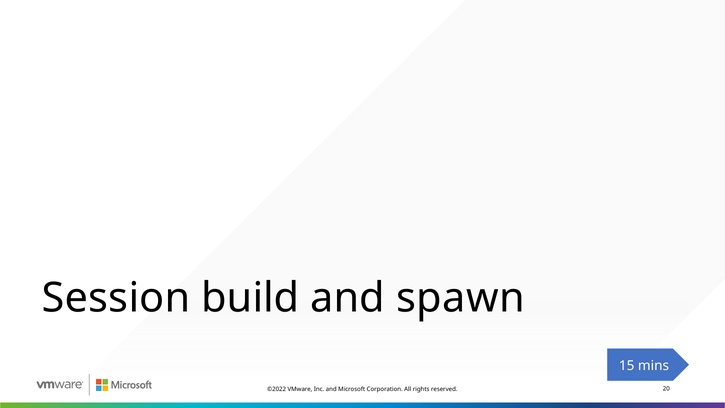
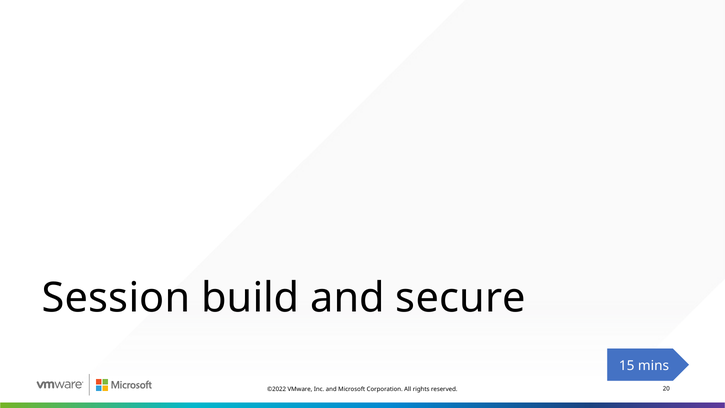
spawn: spawn -> secure (461, 298)
